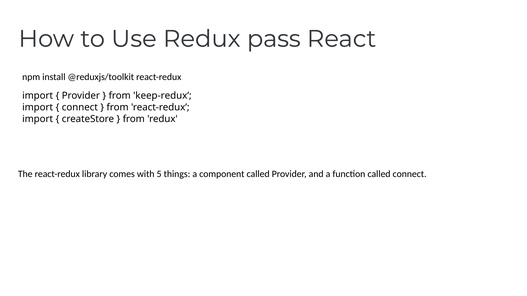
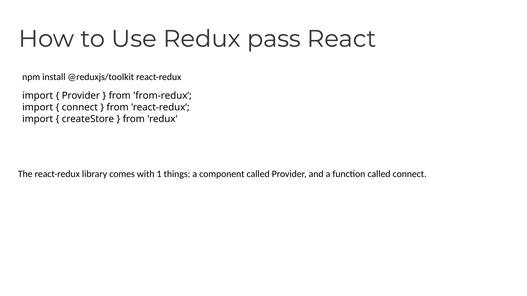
keep-redux: keep-redux -> from-redux (162, 96)
5: 5 -> 1 (159, 174)
